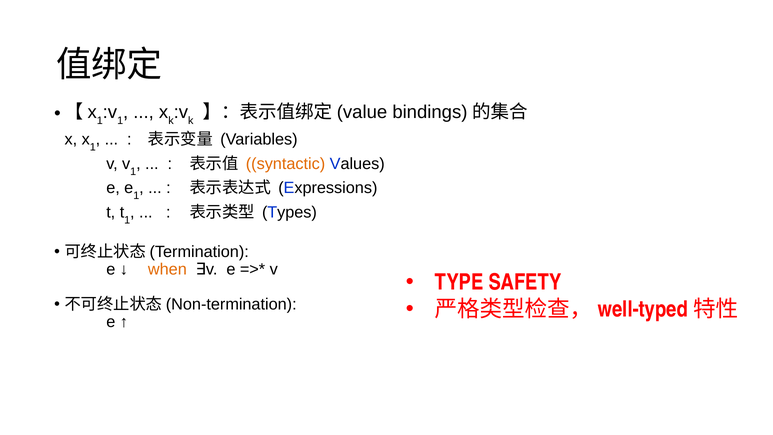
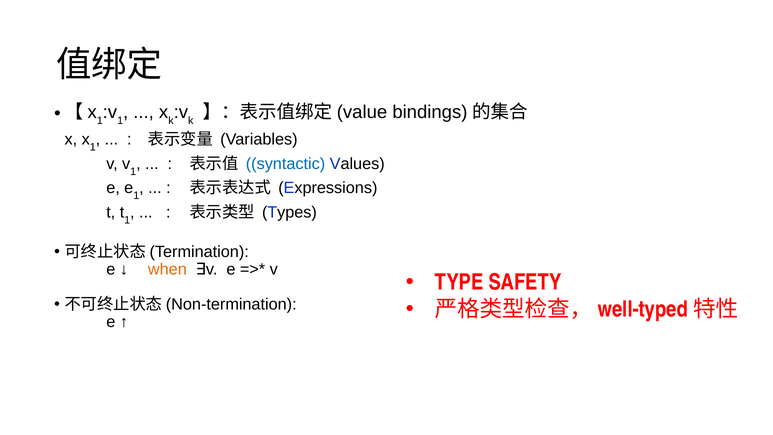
syntactic colour: orange -> blue (286, 164)
